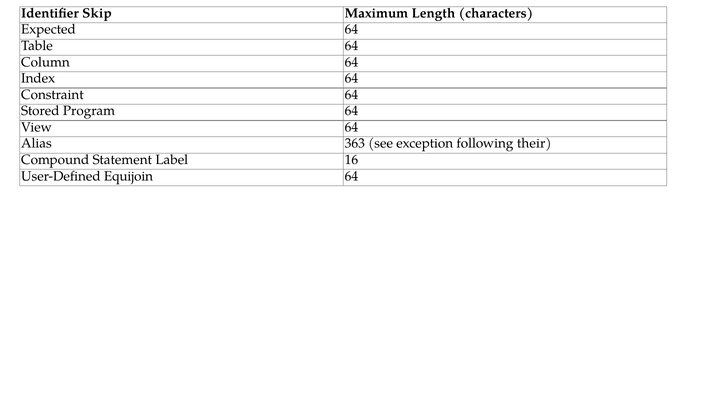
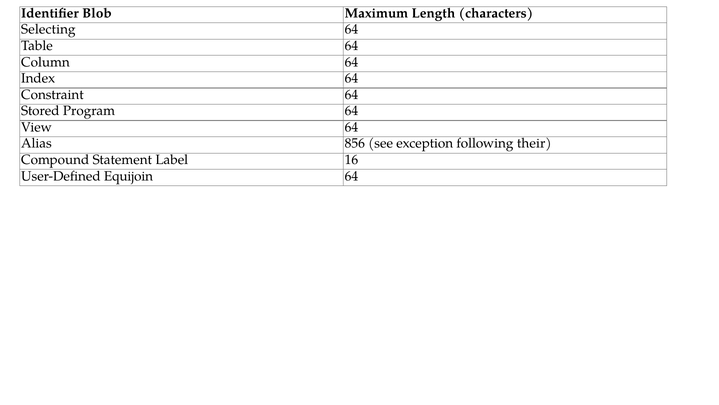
Skip: Skip -> Blob (97, 13)
Expected: Expected -> Selecting (48, 29)
363: 363 -> 856 (355, 143)
